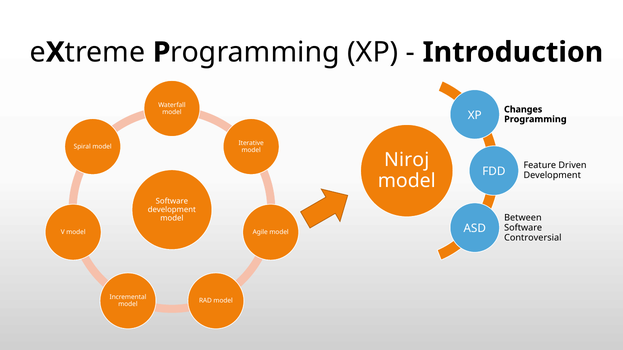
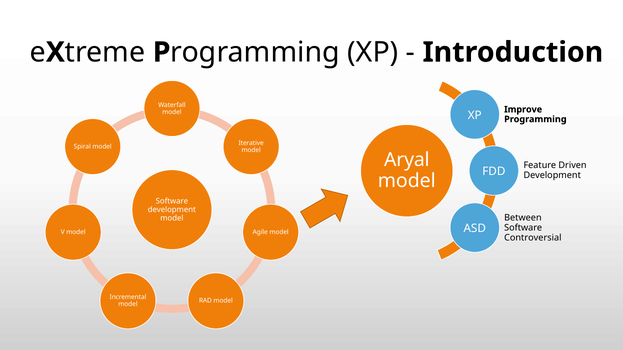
Changes: Changes -> Improve (523, 110)
Niroj: Niroj -> Aryal (407, 160)
